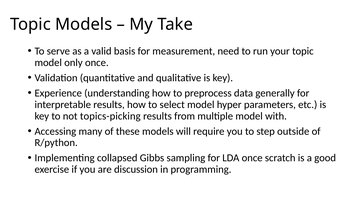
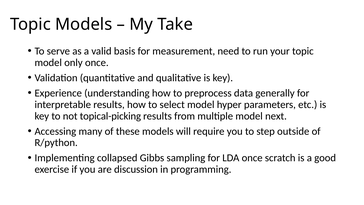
topics-picking: topics-picking -> topical-picking (110, 116)
with: with -> next (276, 116)
